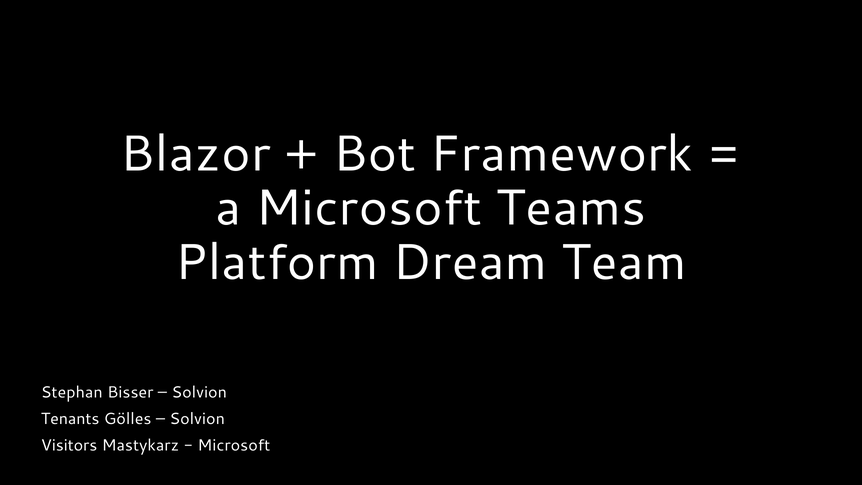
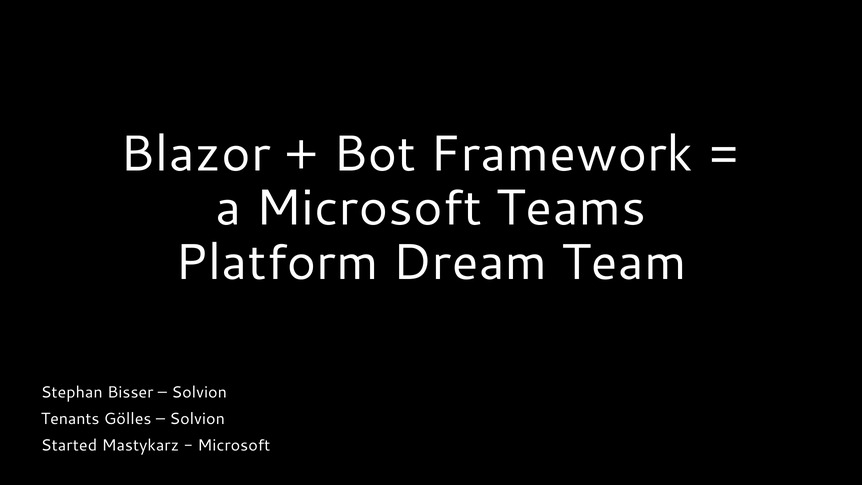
Visitors: Visitors -> Started (69, 445)
